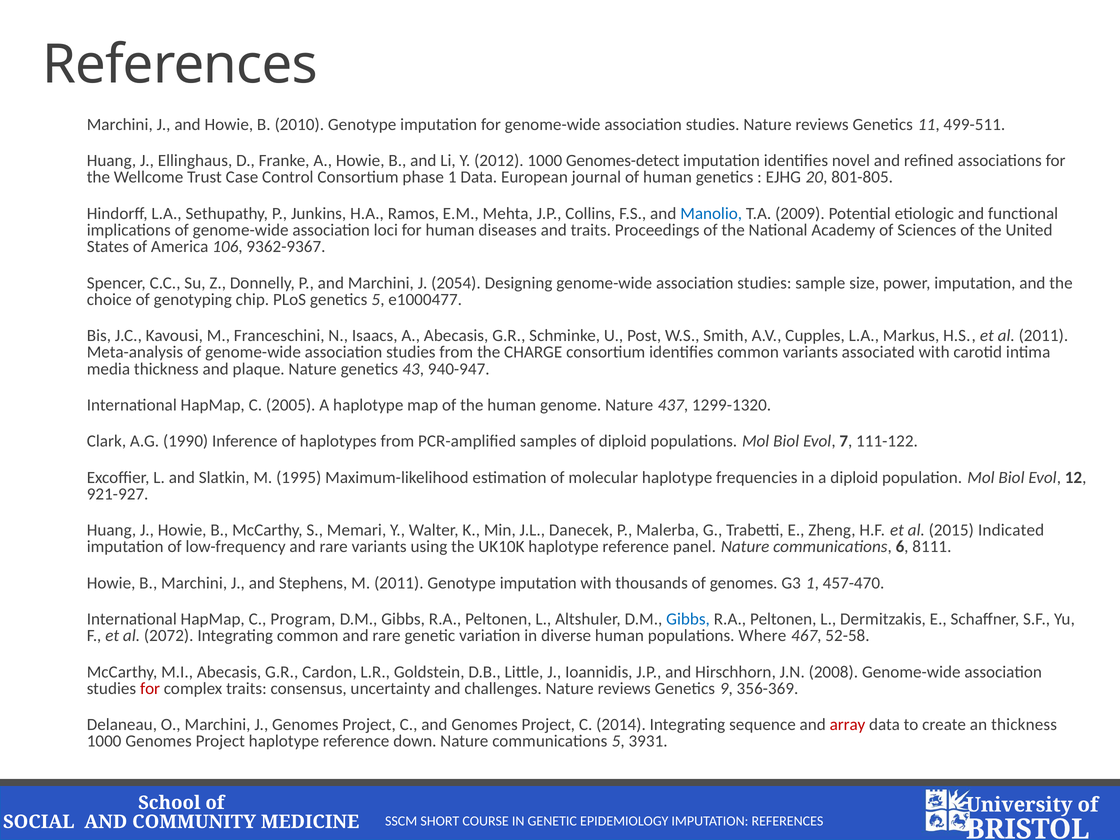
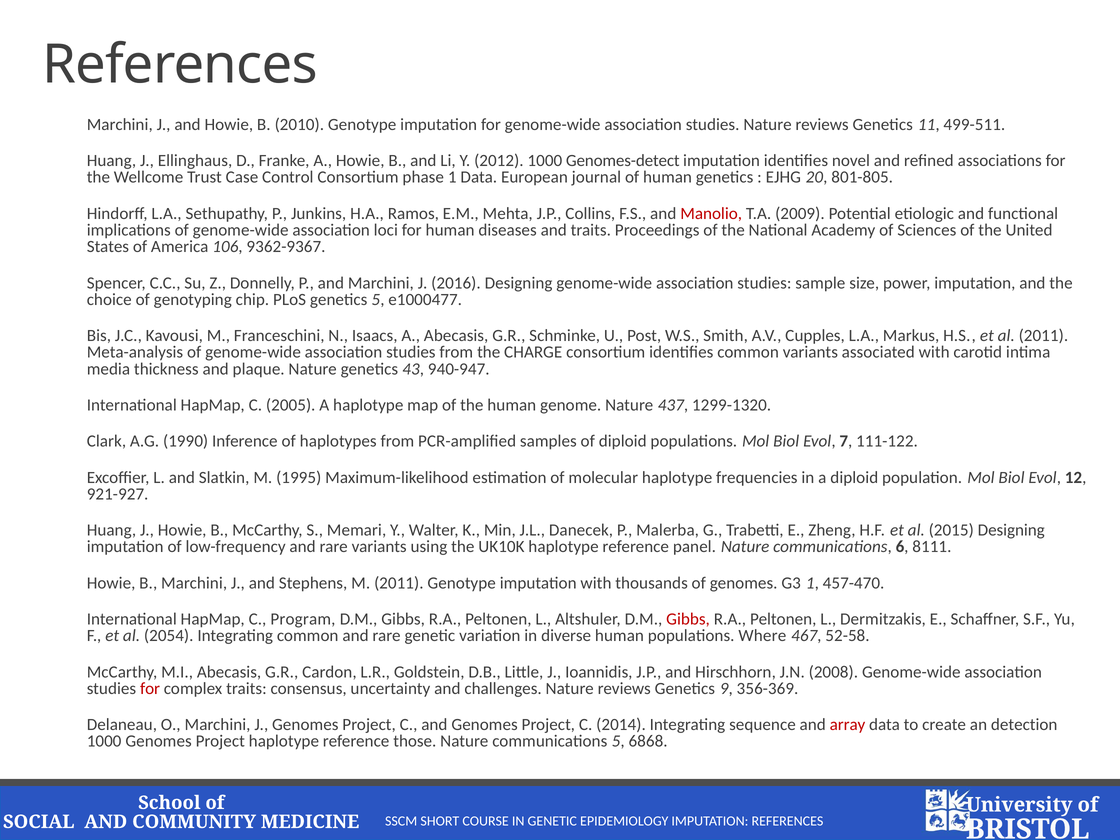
Manolio colour: blue -> red (711, 214)
2054: 2054 -> 2016 (456, 283)
2015 Indicated: Indicated -> Designing (1011, 530)
Gibbs colour: blue -> red (688, 619)
2072: 2072 -> 2054 (169, 636)
an thickness: thickness -> detection (1024, 725)
down: down -> those (415, 741)
3931: 3931 -> 6868 (648, 741)
